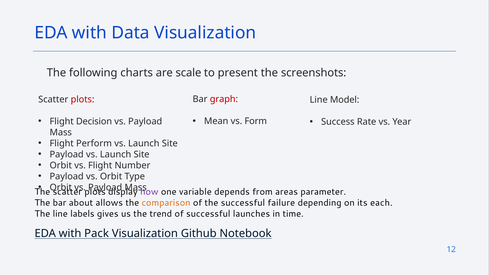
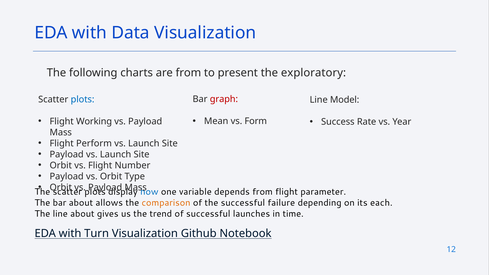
are scale: scale -> from (188, 73)
screenshots: screenshots -> exploratory (314, 73)
plots colour: red -> blue (83, 99)
Decision: Decision -> Working (94, 121)
how colour: purple -> blue (149, 192)
from areas: areas -> flight (287, 192)
line labels: labels -> about (82, 214)
Pack: Pack -> Turn (97, 234)
